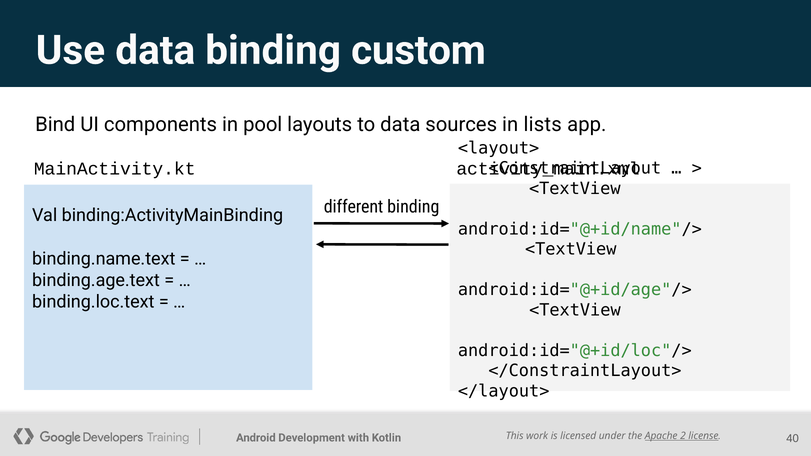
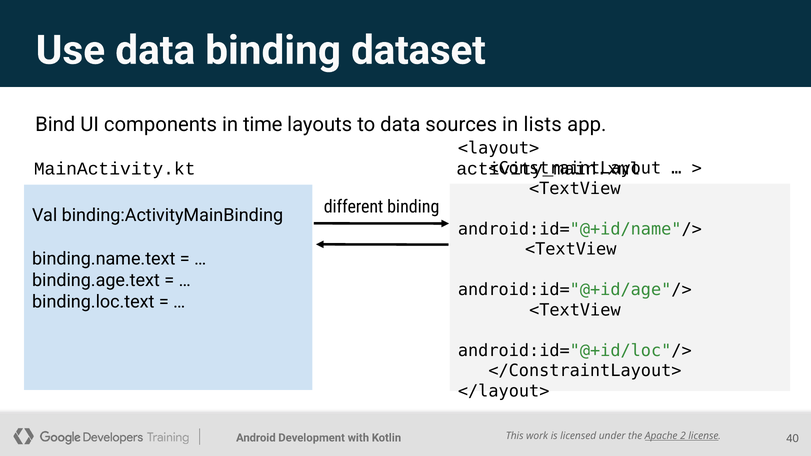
custom: custom -> dataset (418, 50)
pool: pool -> time (263, 125)
